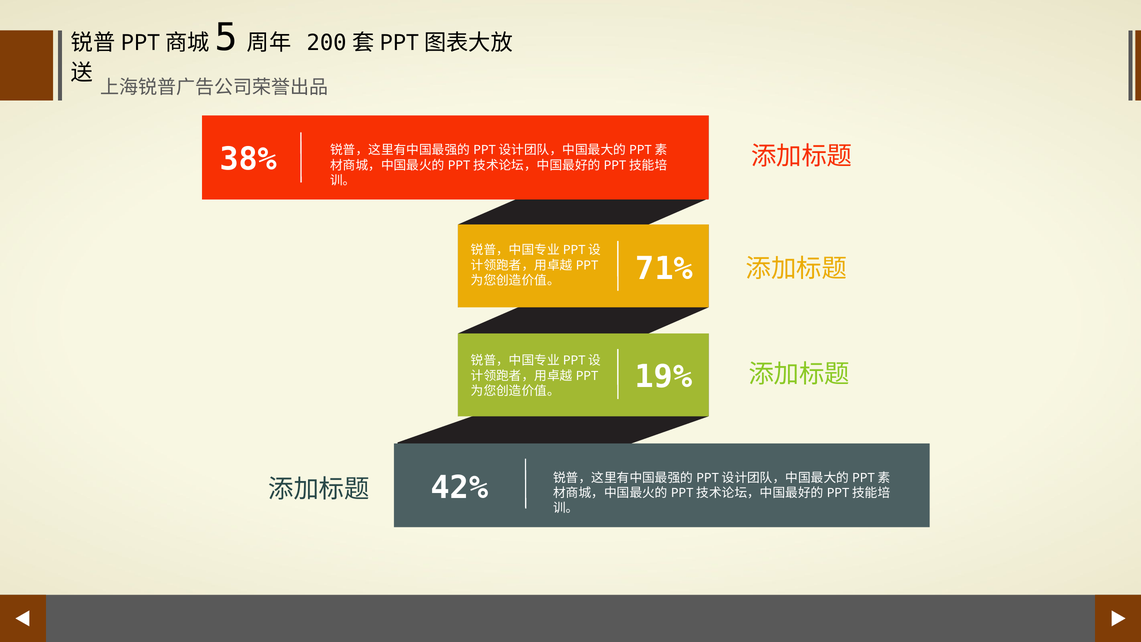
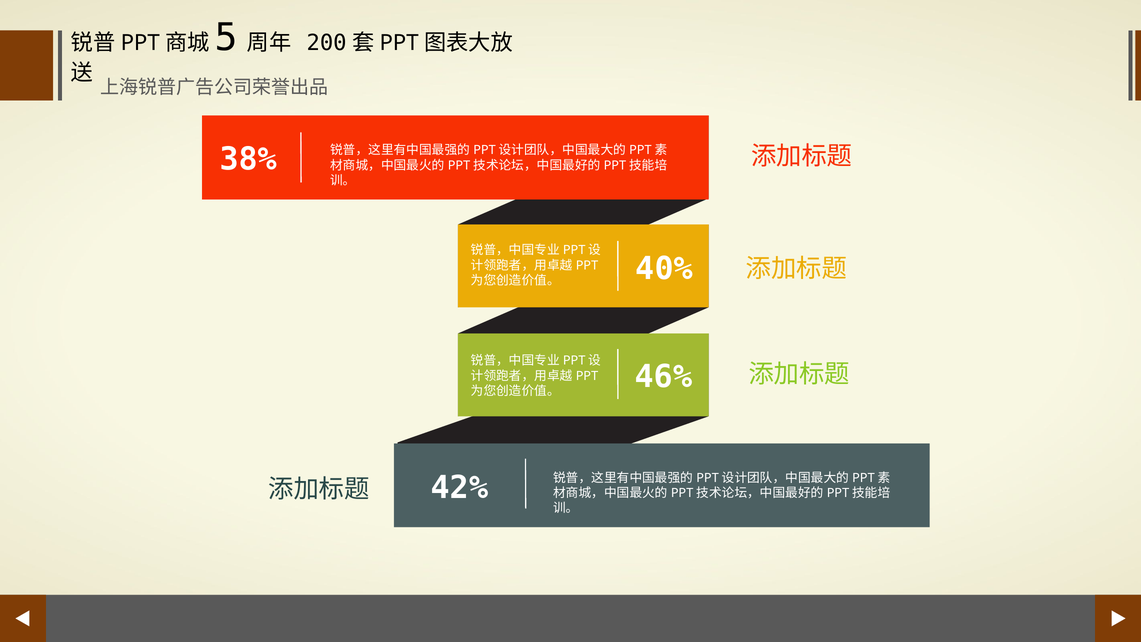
71%: 71% -> 40% (664, 269)
19%: 19% -> 46% (663, 377)
